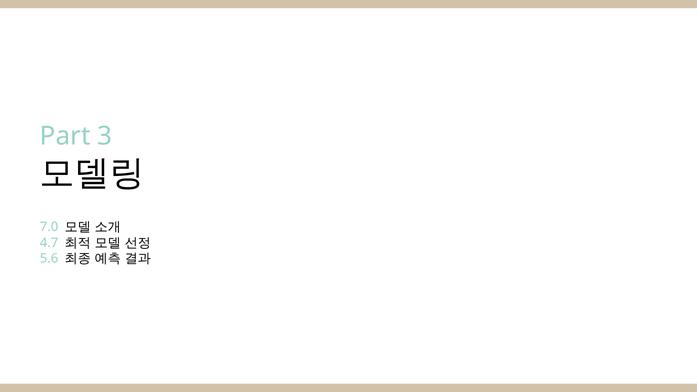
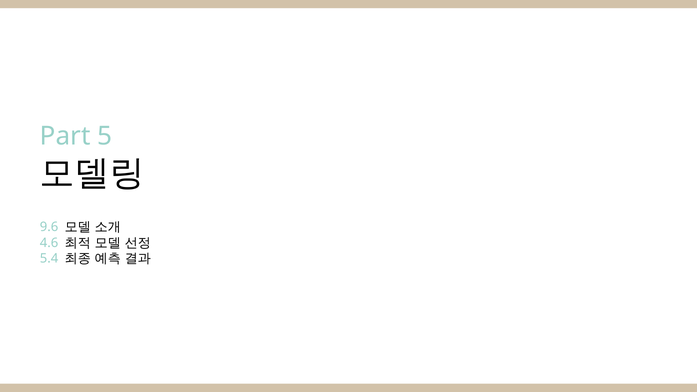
3: 3 -> 5 (105, 136)
7.0: 7.0 -> 9.6 (49, 227)
4.7: 4.7 -> 4.6 (49, 243)
5.6: 5.6 -> 5.4 (49, 258)
